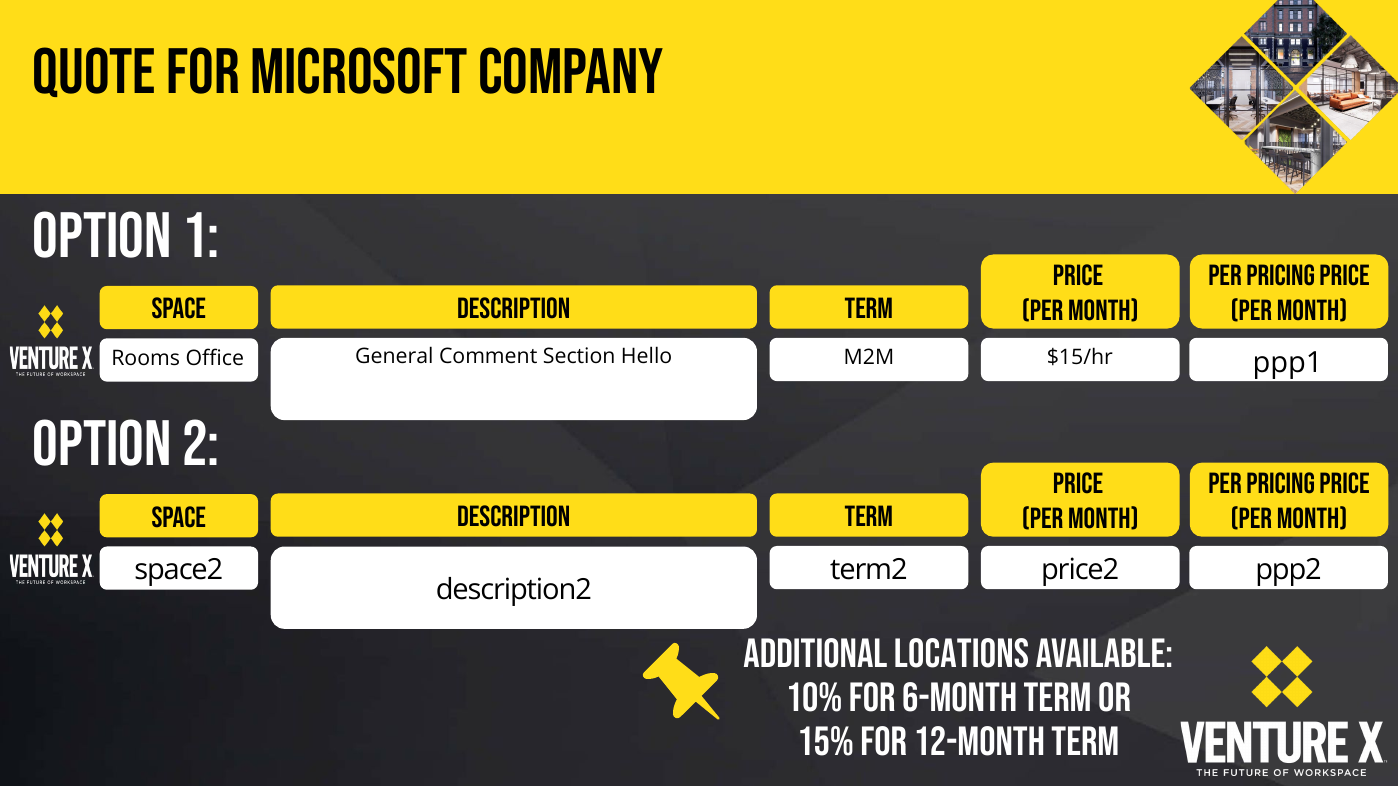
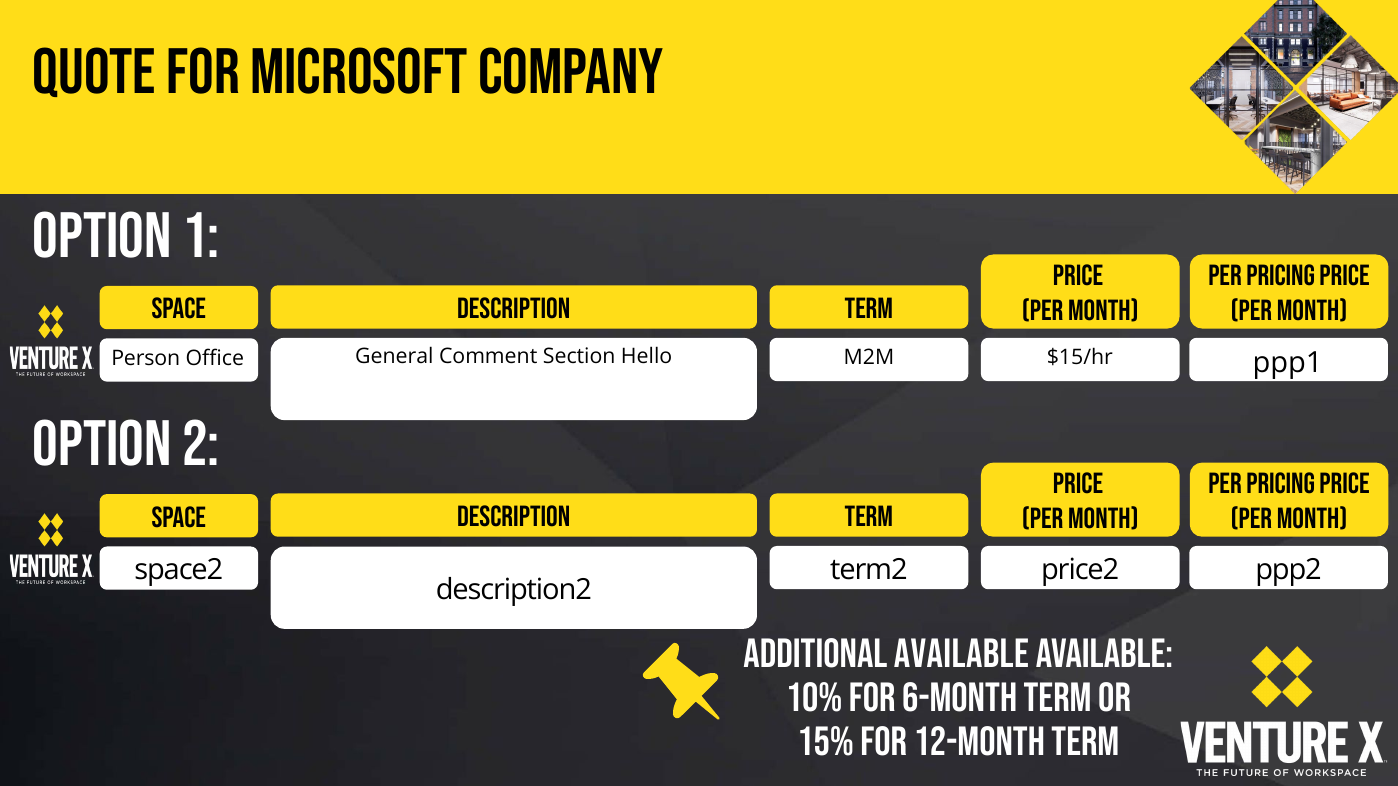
Rooms: Rooms -> Person (146, 359)
Additional locations: locations -> available (961, 654)
